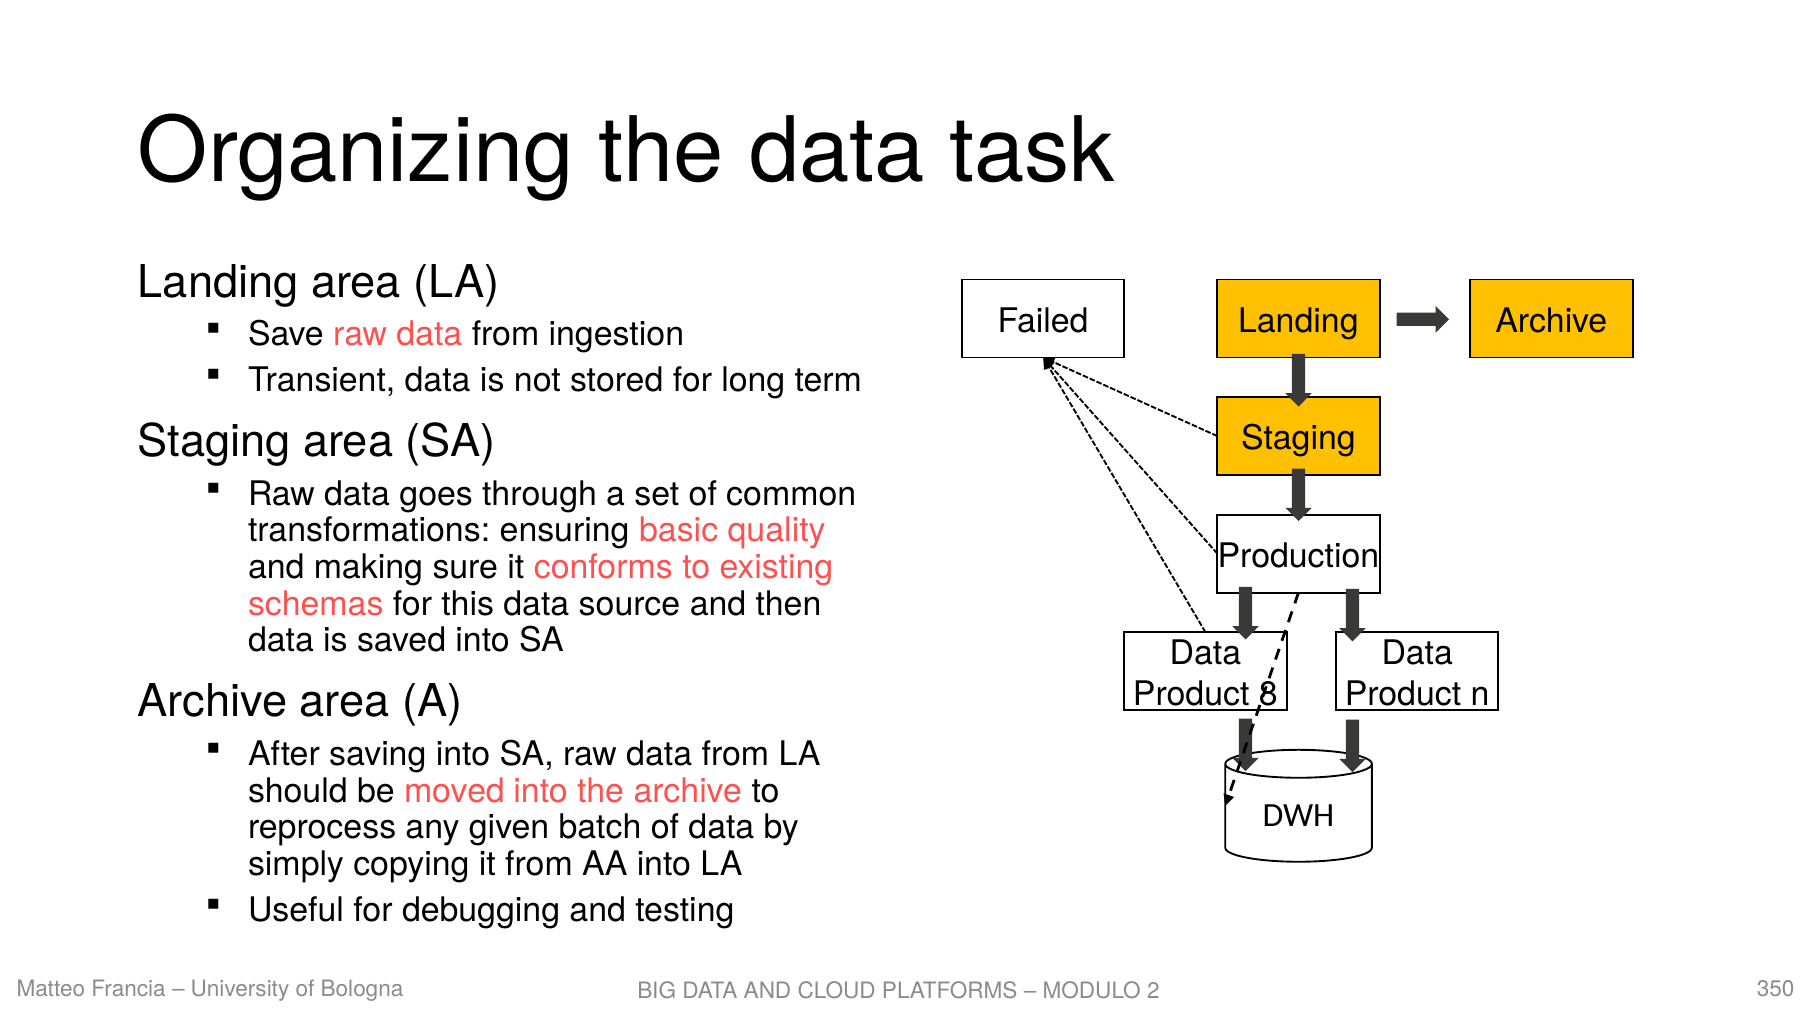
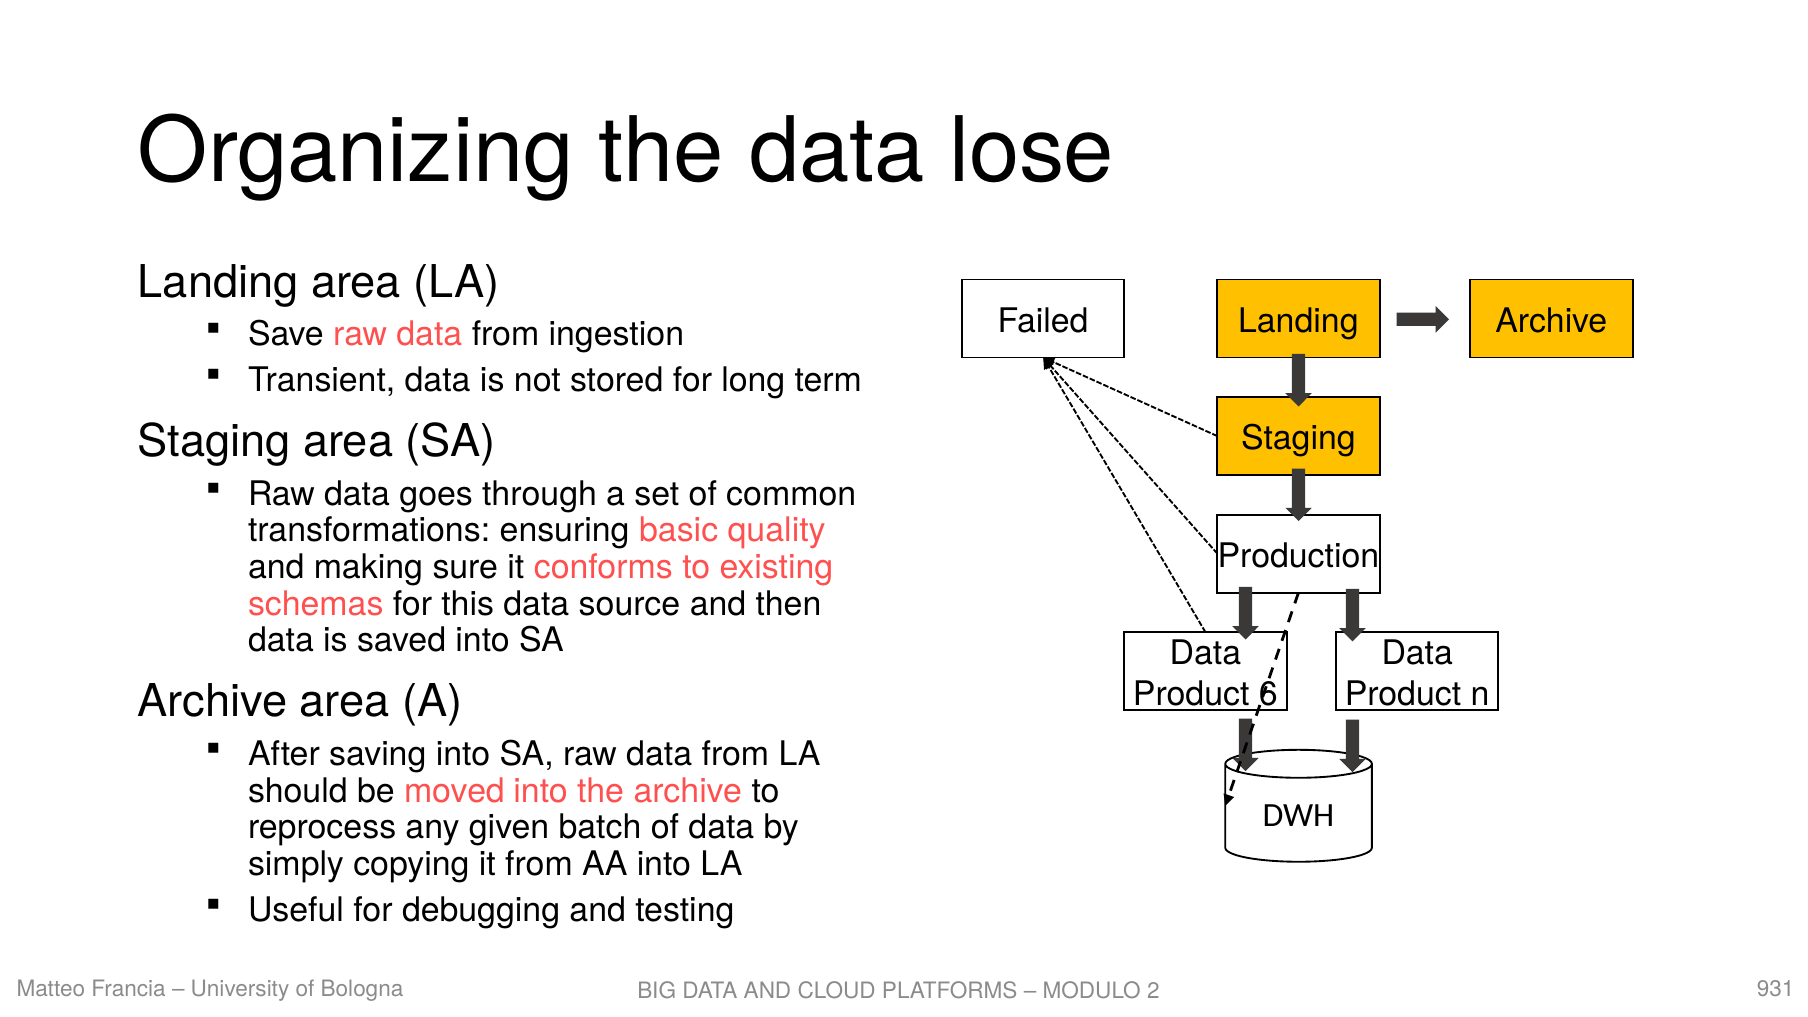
task: task -> lose (1032, 152)
8: 8 -> 6 (1268, 694)
350: 350 -> 931 (1776, 989)
